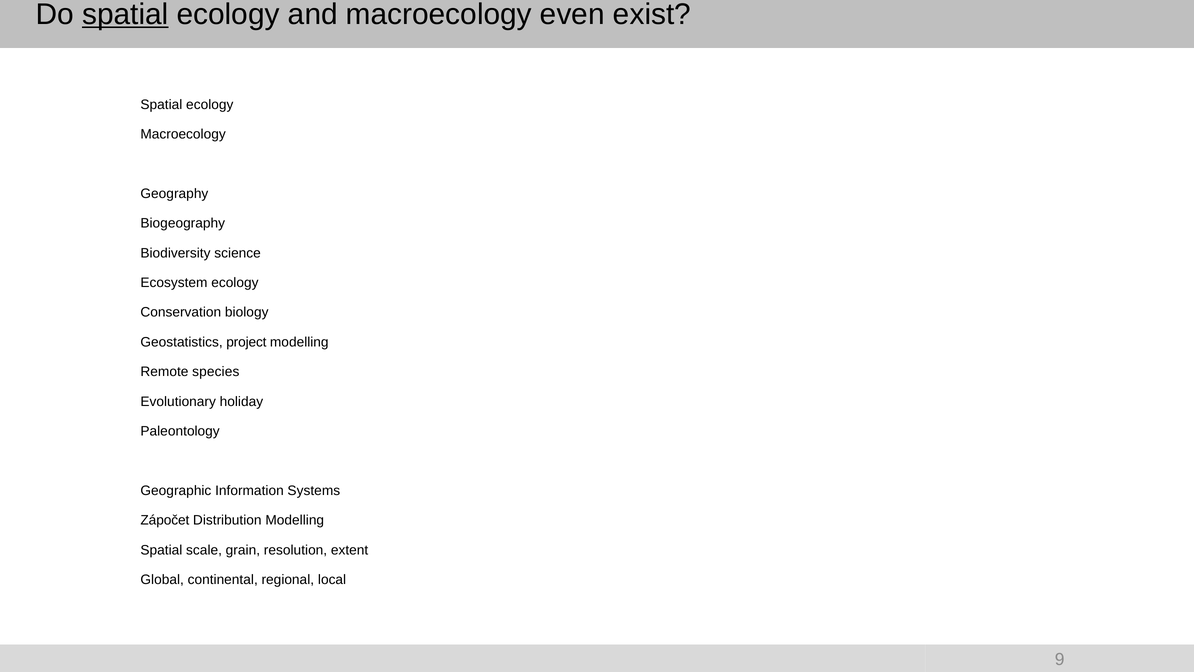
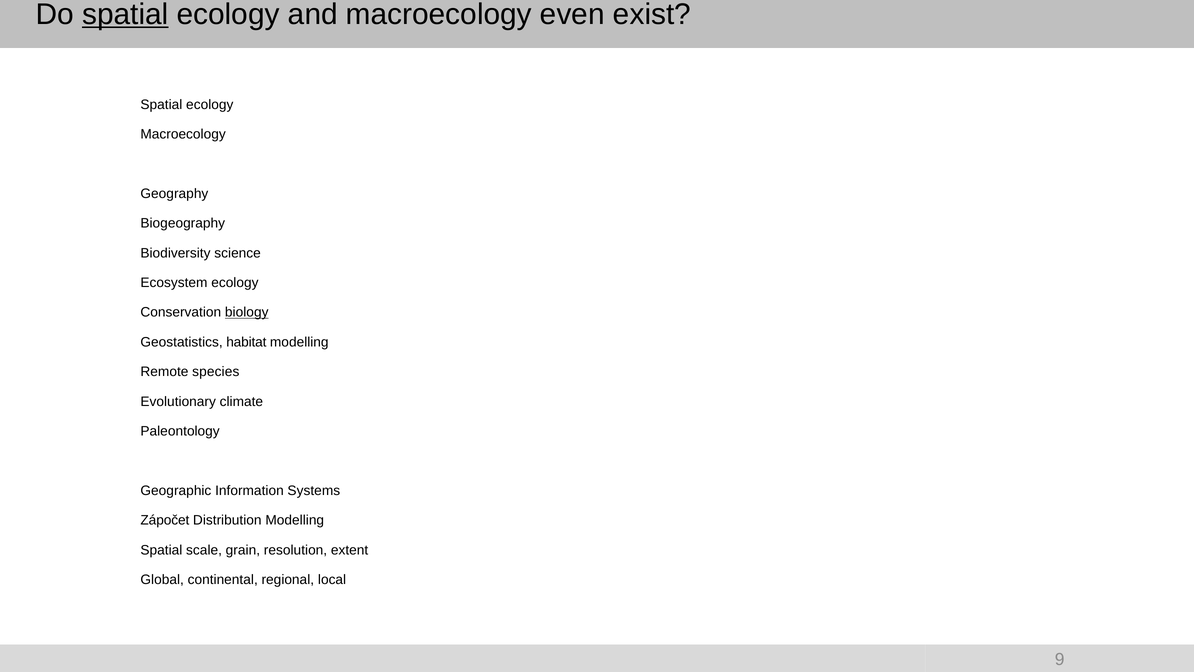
biology underline: none -> present (247, 312)
project: project -> habitat (246, 342)
holiday: holiday -> climate (241, 401)
